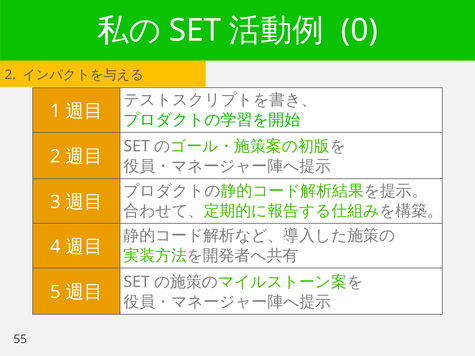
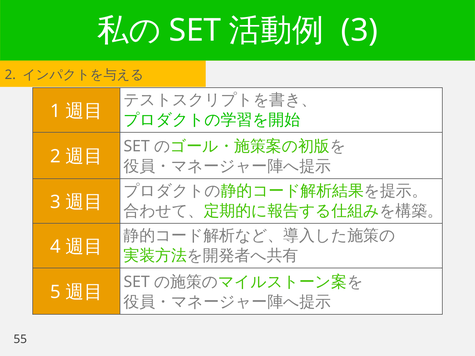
0: 0 -> 3 (359, 30)
